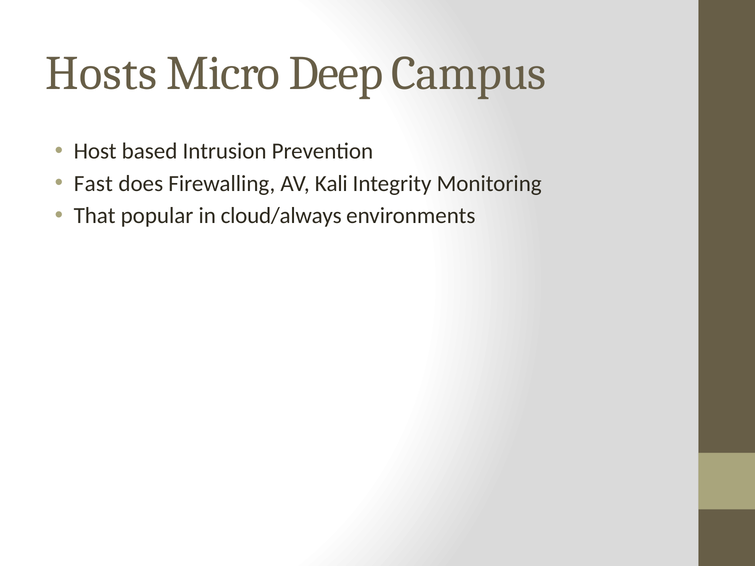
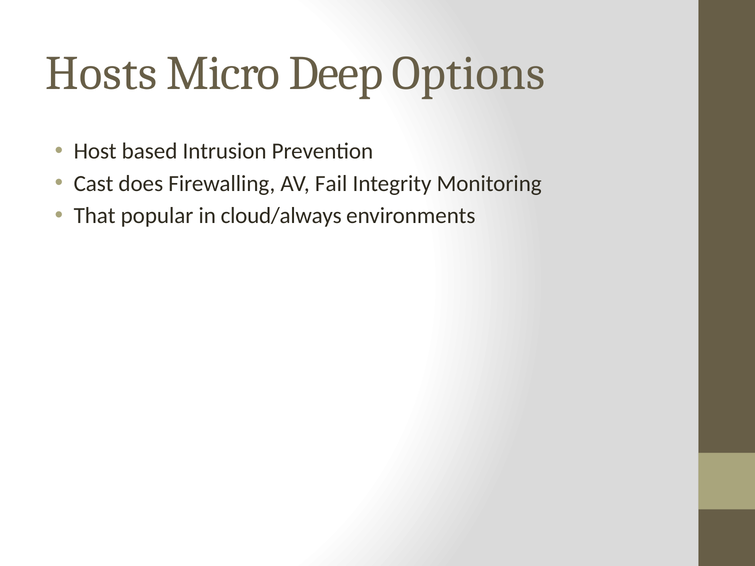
Campus: Campus -> Options (468, 73)
Fast: Fast -> Cast (94, 184)
Kali: Kali -> Fail (331, 184)
